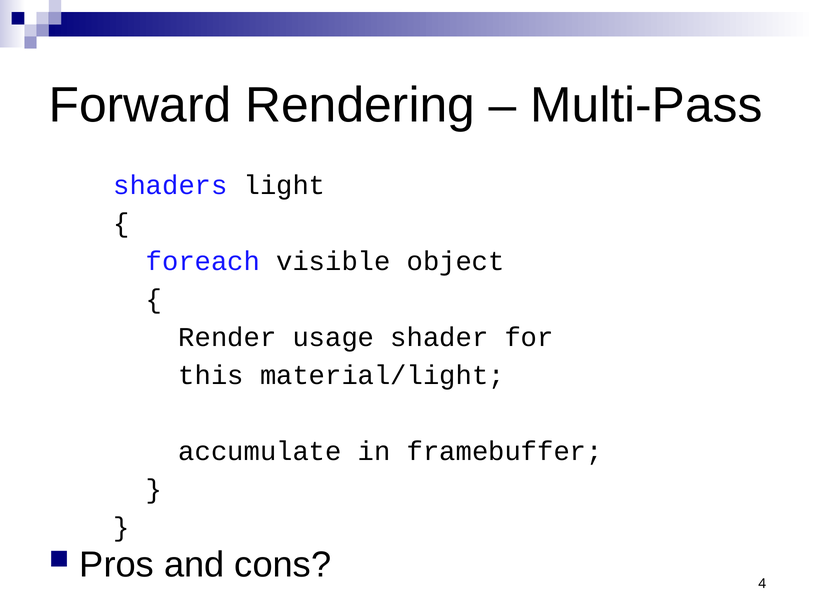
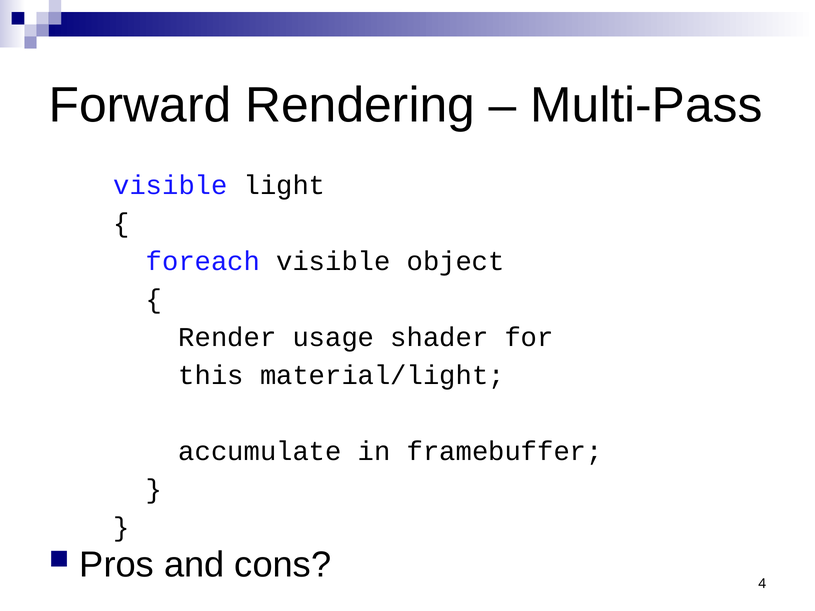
shaders: shaders -> visible (170, 185)
